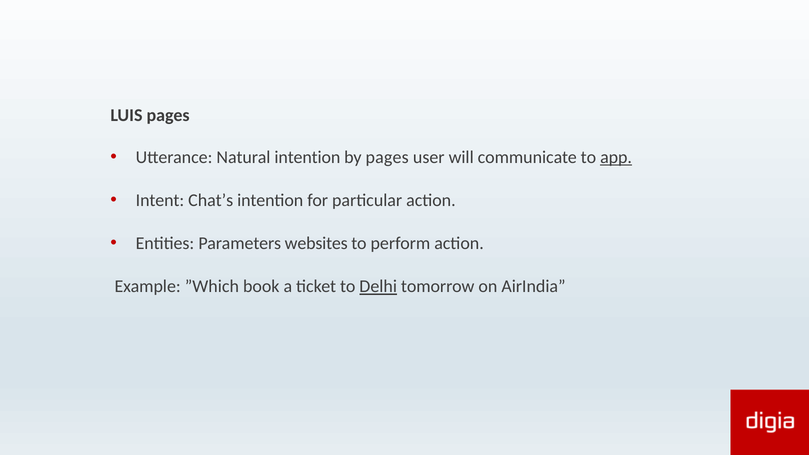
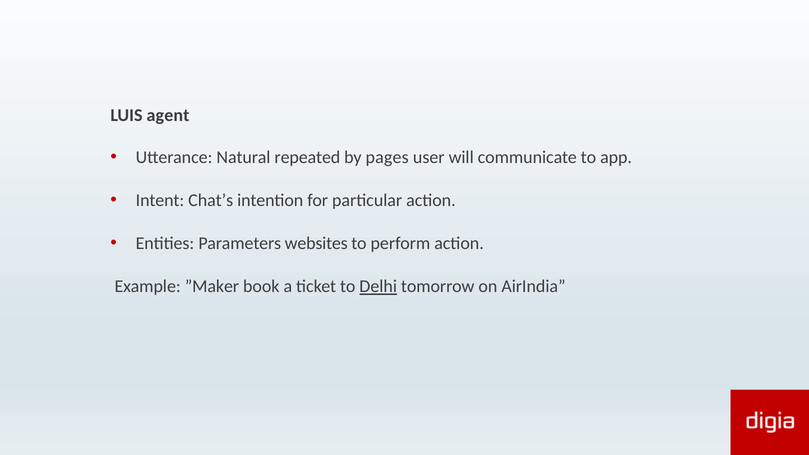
LUIS pages: pages -> agent (168, 115)
Natural intention: intention -> repeated (307, 157)
app underline: present -> none (616, 157)
”Which: ”Which -> ”Maker (212, 287)
